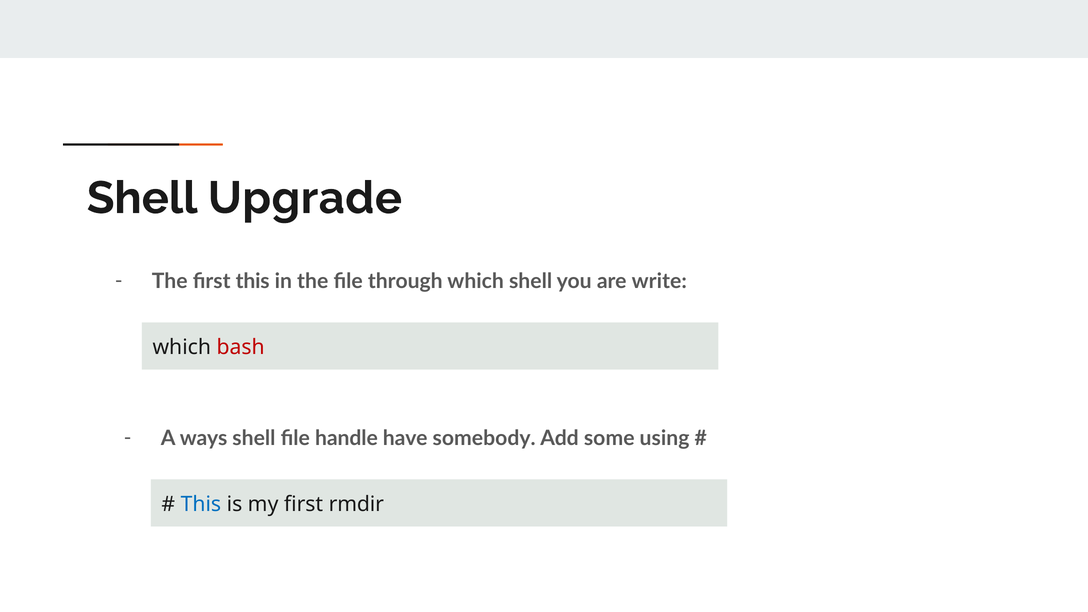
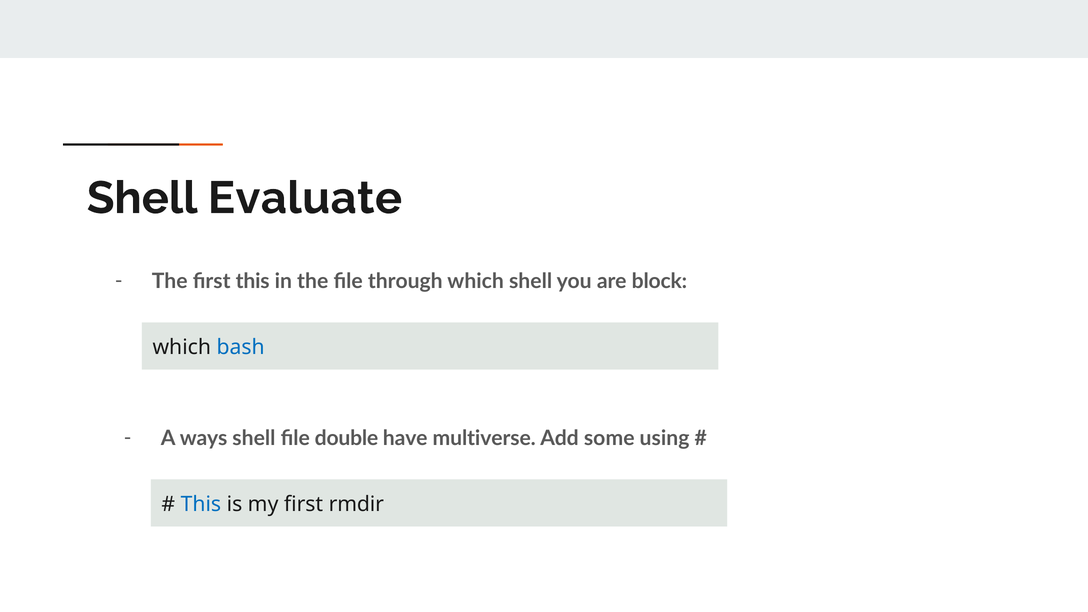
Upgrade: Upgrade -> Evaluate (305, 198)
write: write -> block (659, 281)
bash colour: red -> blue (241, 347)
handle: handle -> double (347, 438)
somebody: somebody -> multiverse (484, 438)
